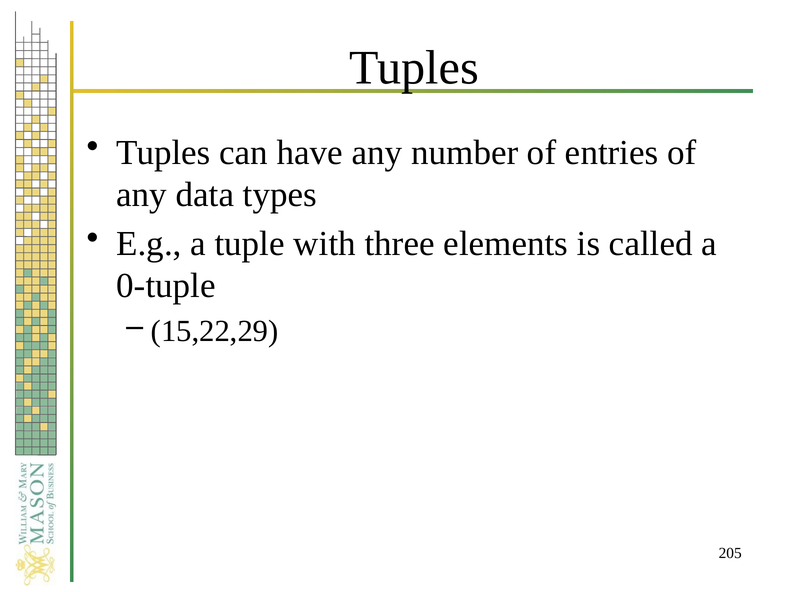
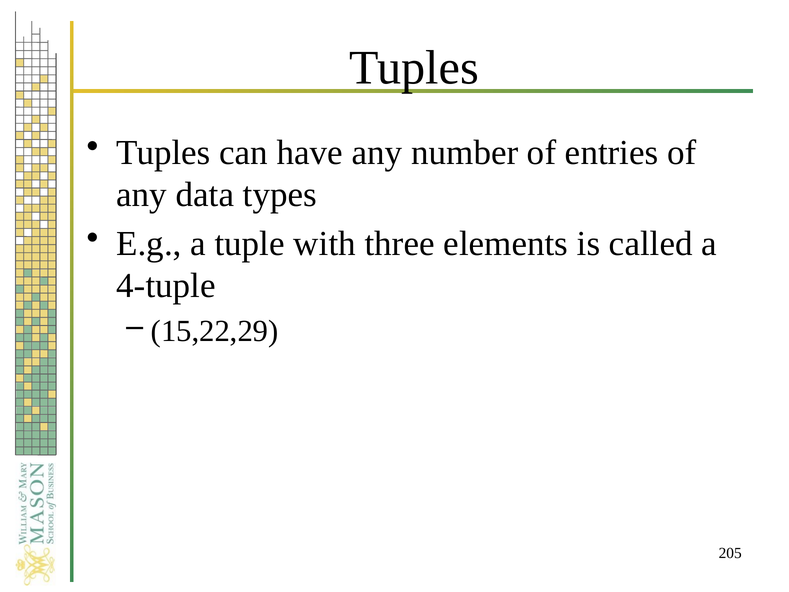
0-tuple: 0-tuple -> 4-tuple (166, 286)
